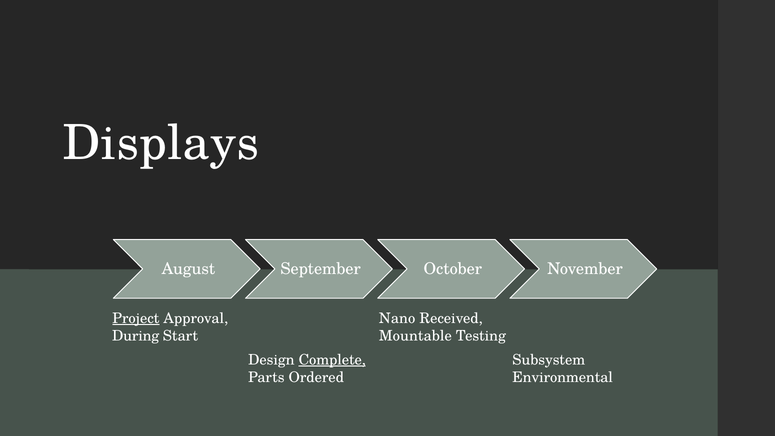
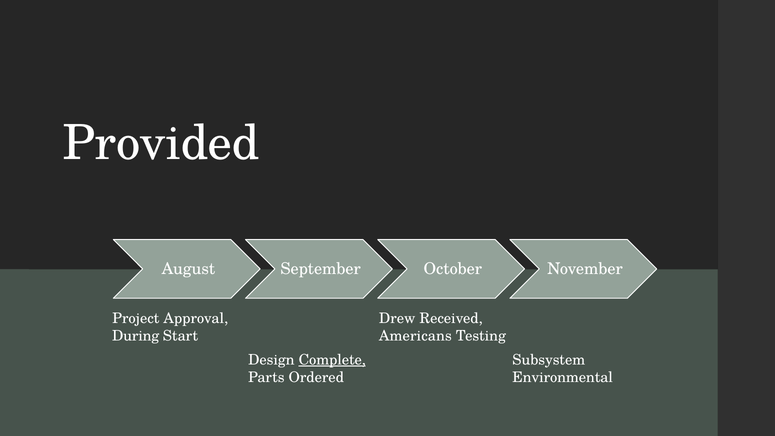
Displays: Displays -> Provided (161, 143)
Project underline: present -> none (136, 318)
Nano: Nano -> Drew (397, 318)
Mountable: Mountable -> Americans (415, 336)
